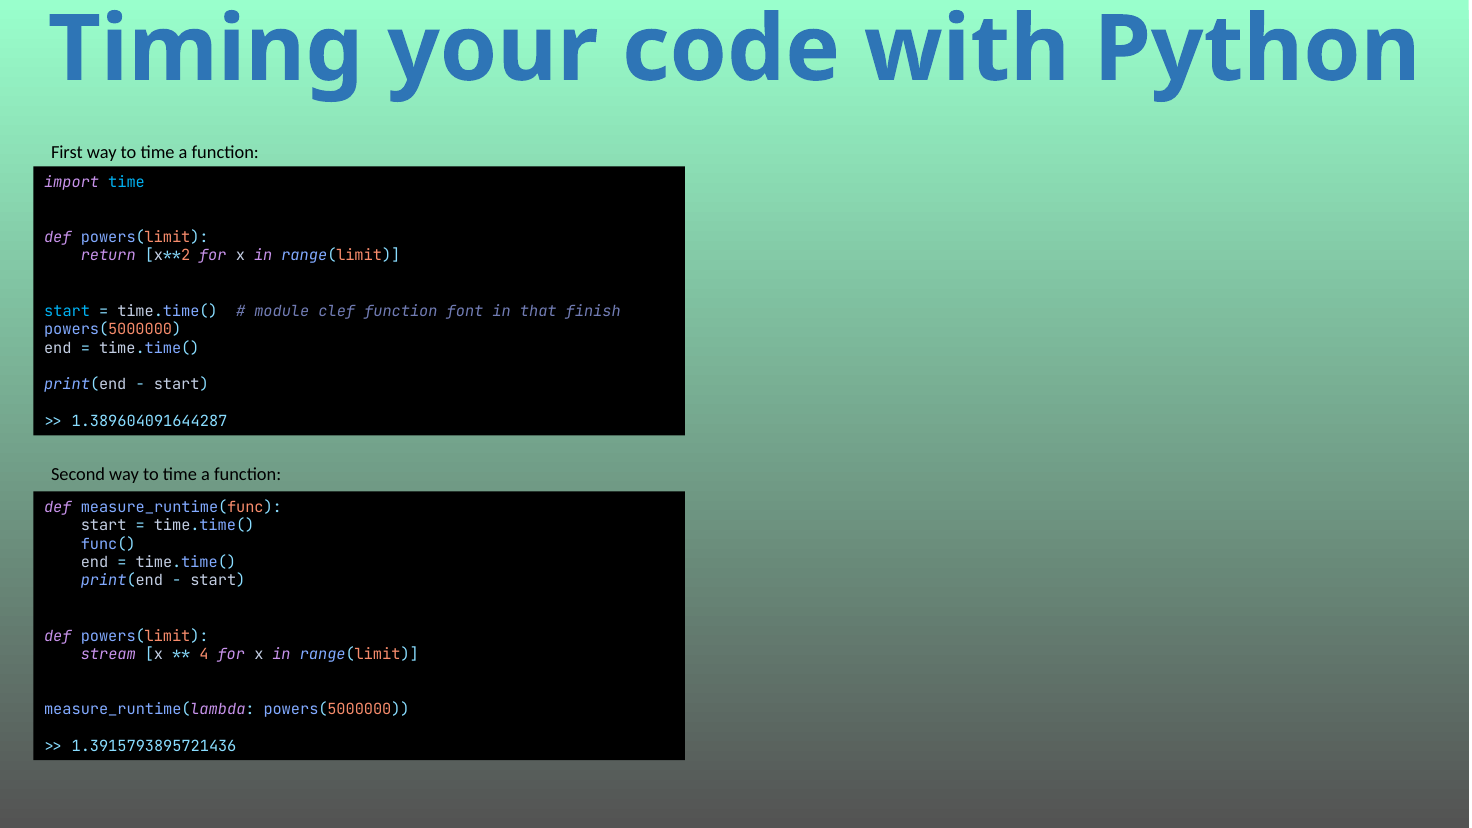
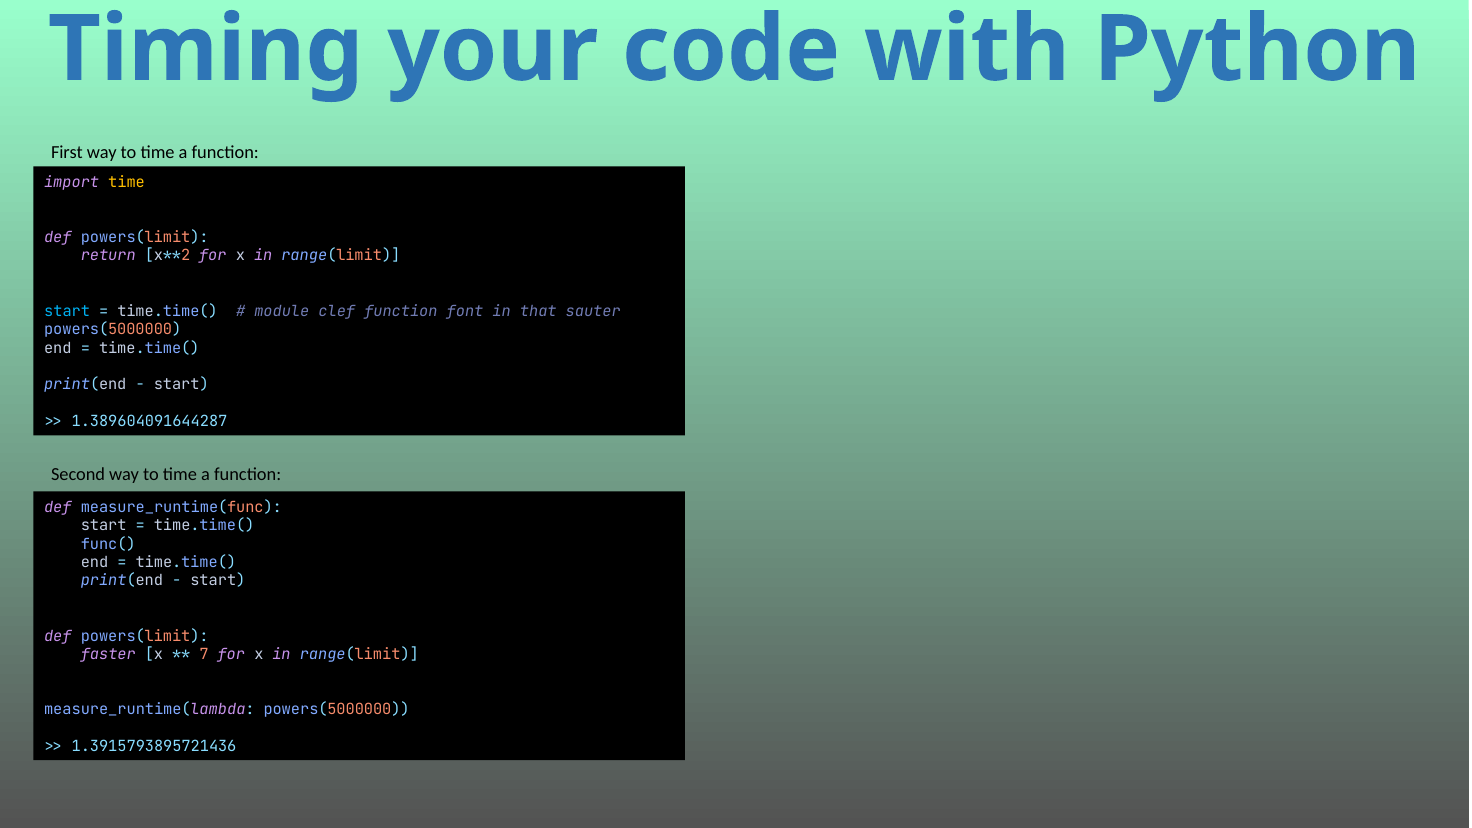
time colour: light blue -> yellow (127, 182)
finish: finish -> sauter (593, 311)
stream: stream -> faster (108, 655)
4: 4 -> 7 (204, 655)
